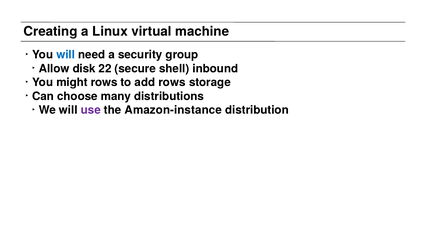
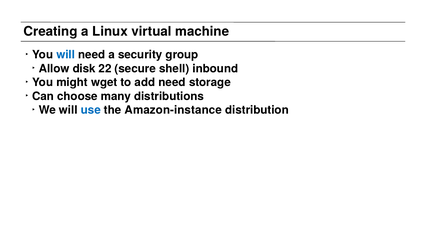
might rows: rows -> wget (104, 83)
add rows: rows -> need (172, 83)
use colour: purple -> blue (91, 110)
